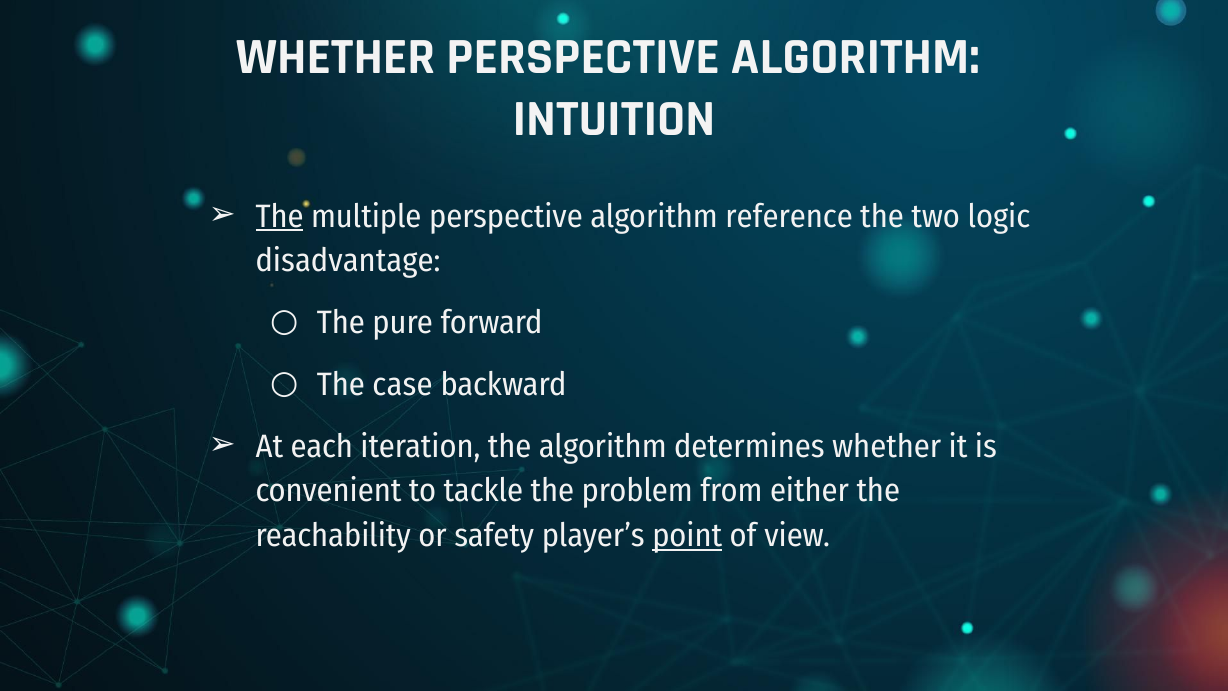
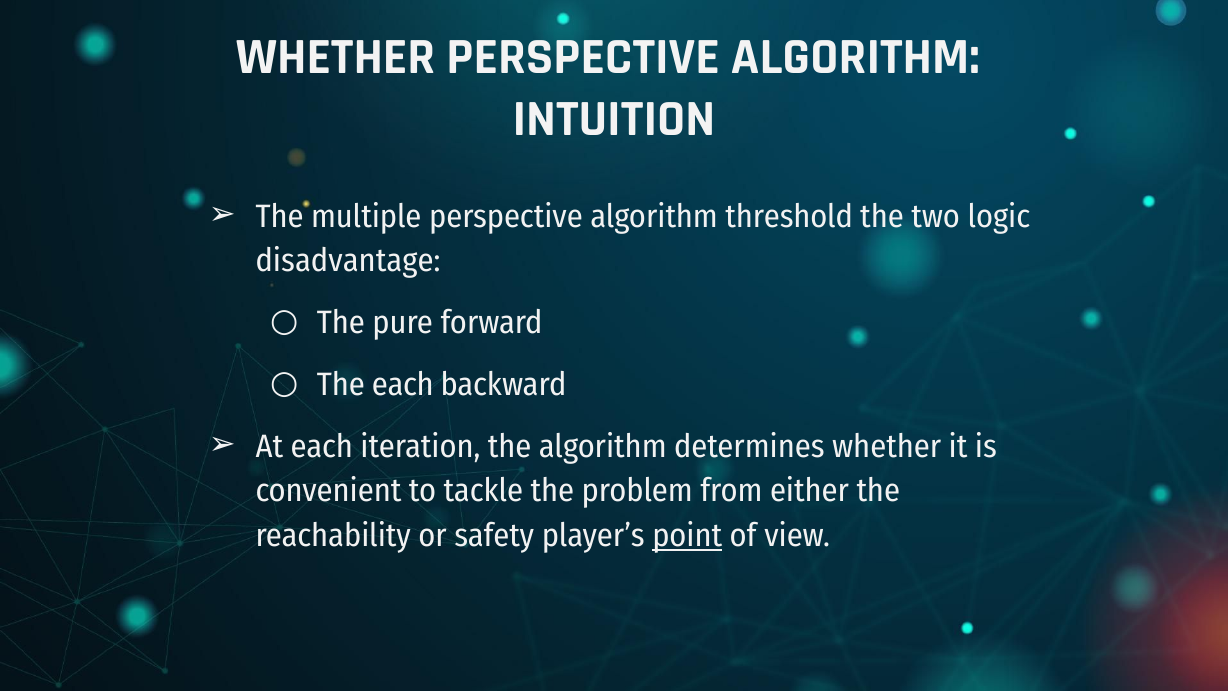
The underline: present -> none (280, 216)
reference: reference -> threshold (789, 216)
The case: case -> each (403, 384)
